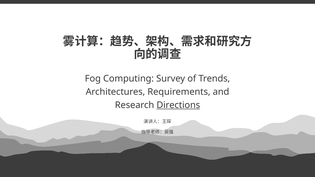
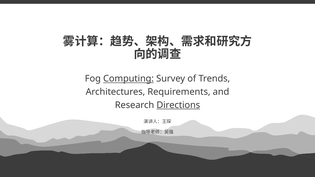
Computing underline: none -> present (129, 79)
